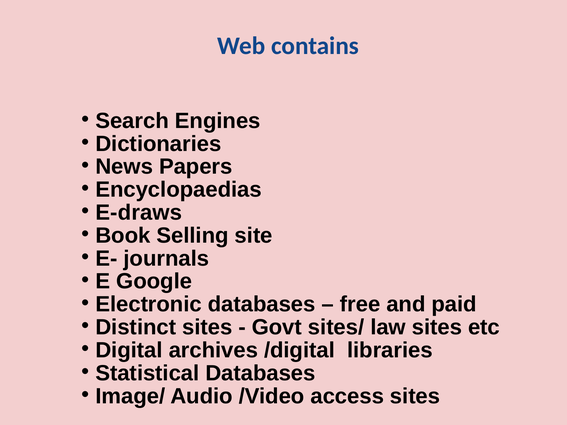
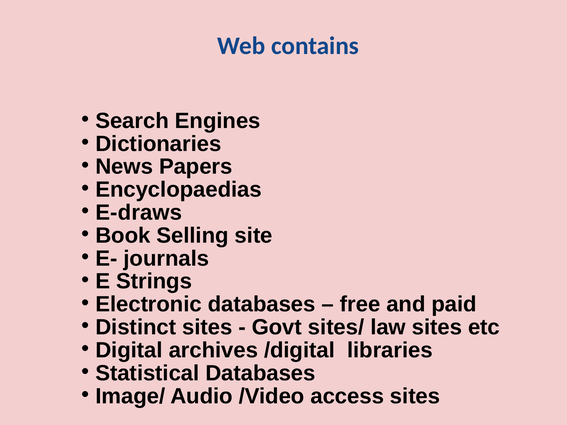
Google: Google -> Strings (154, 282)
